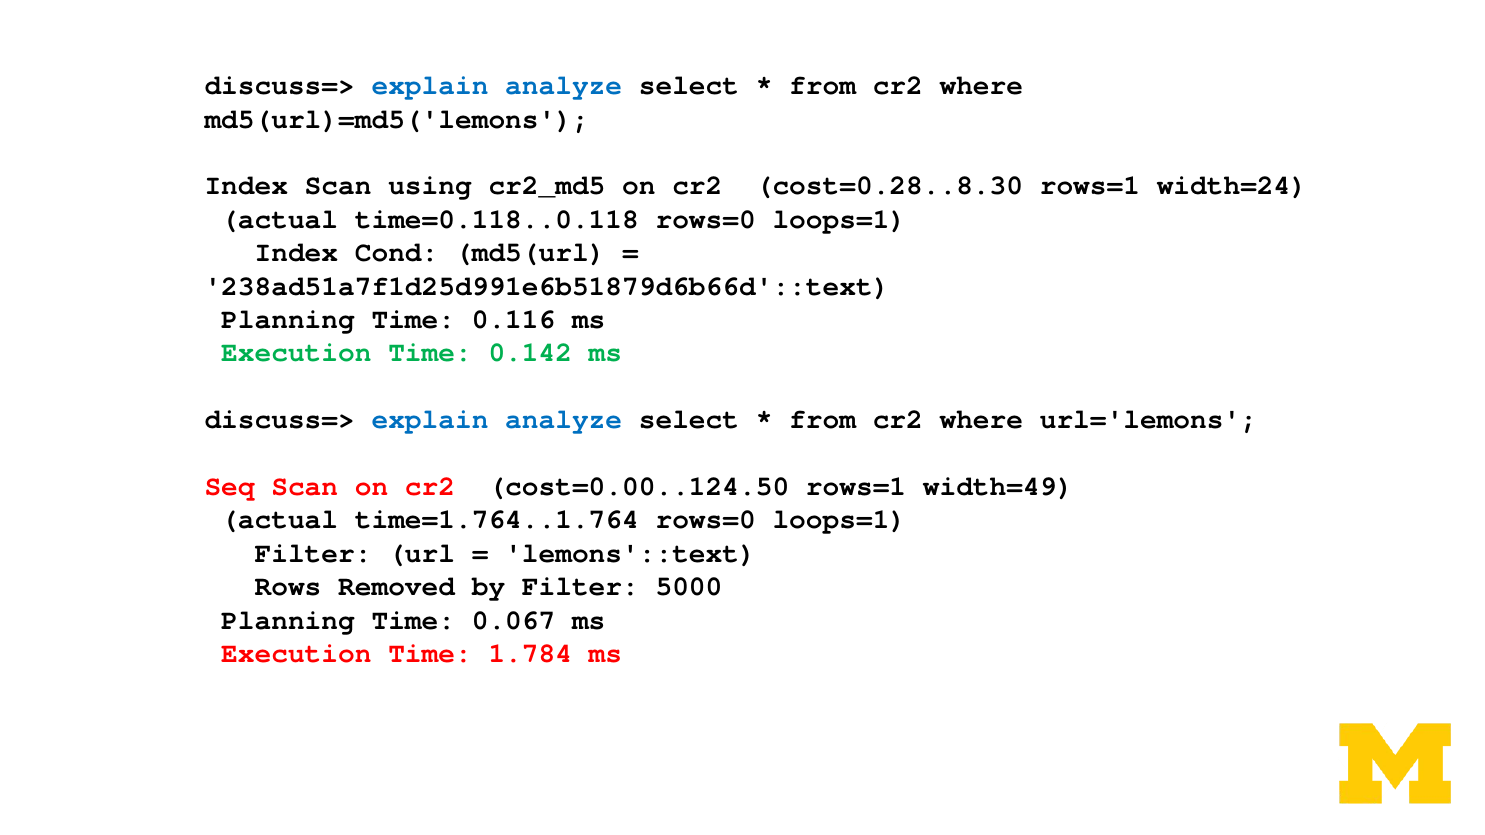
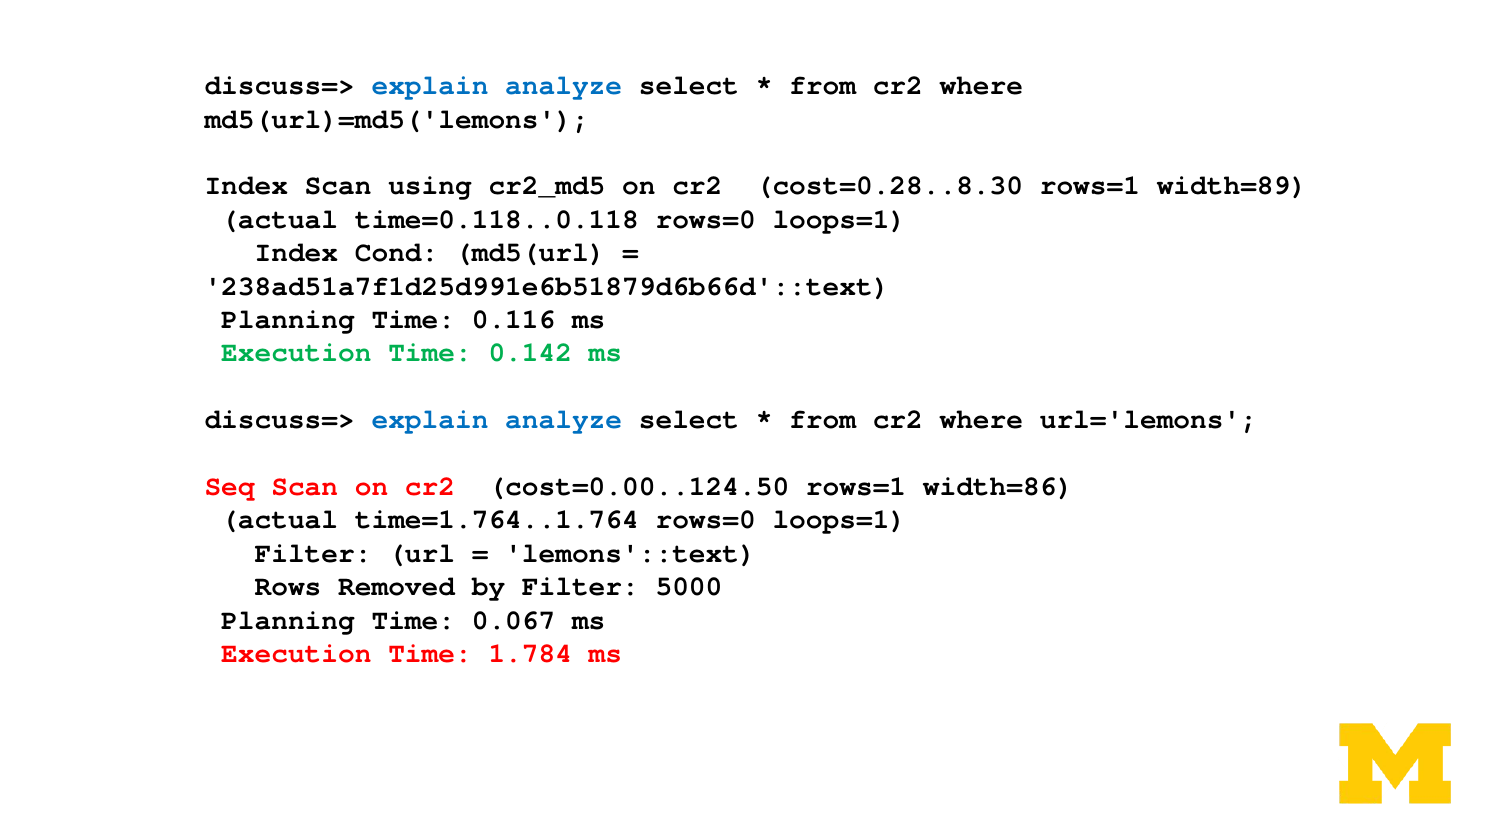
width=24: width=24 -> width=89 (1232, 186)
width=49: width=49 -> width=86 (998, 486)
